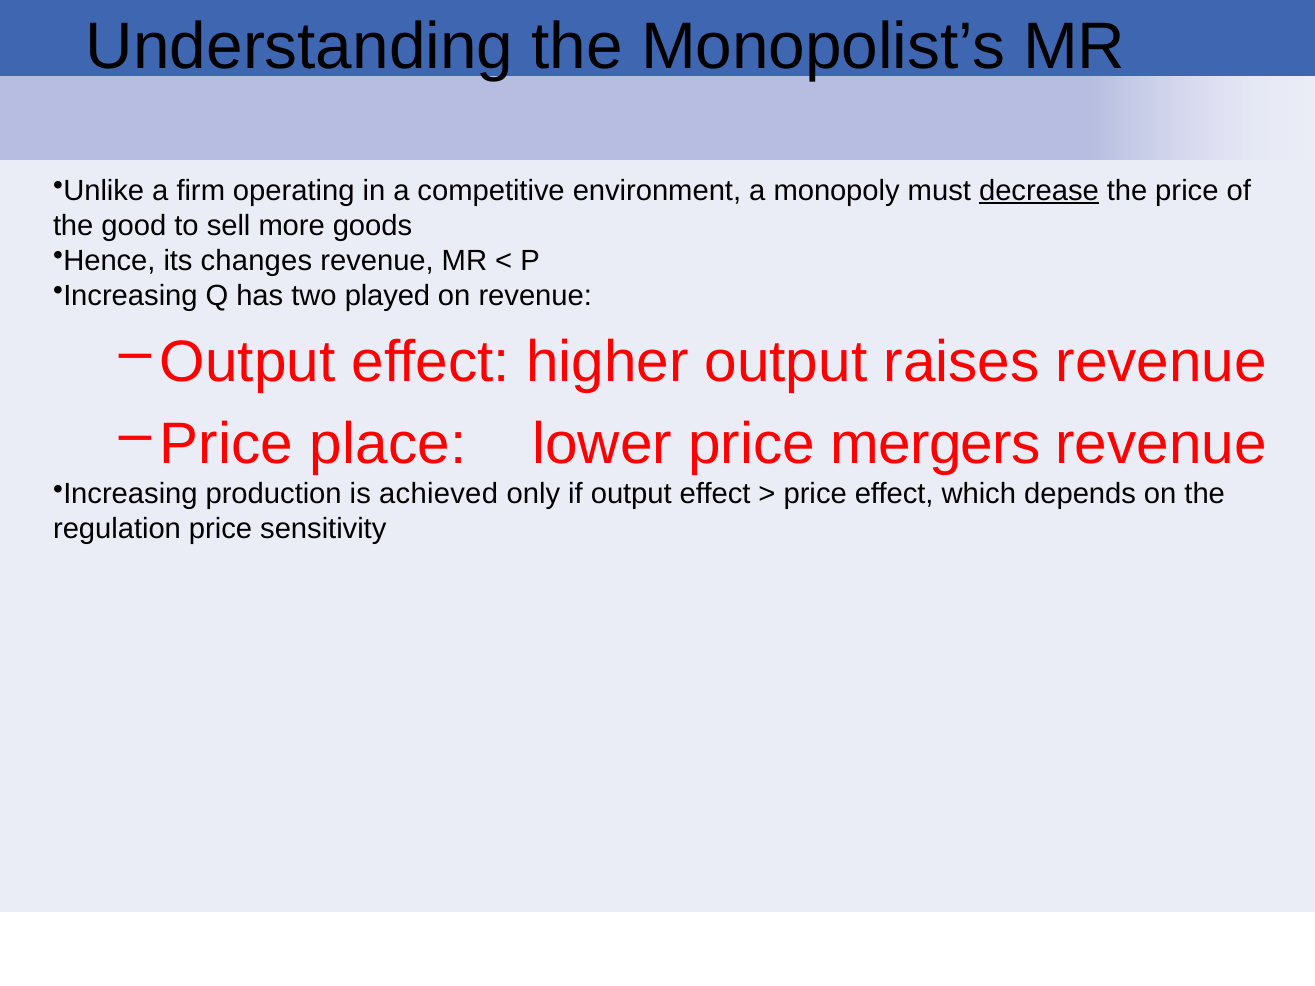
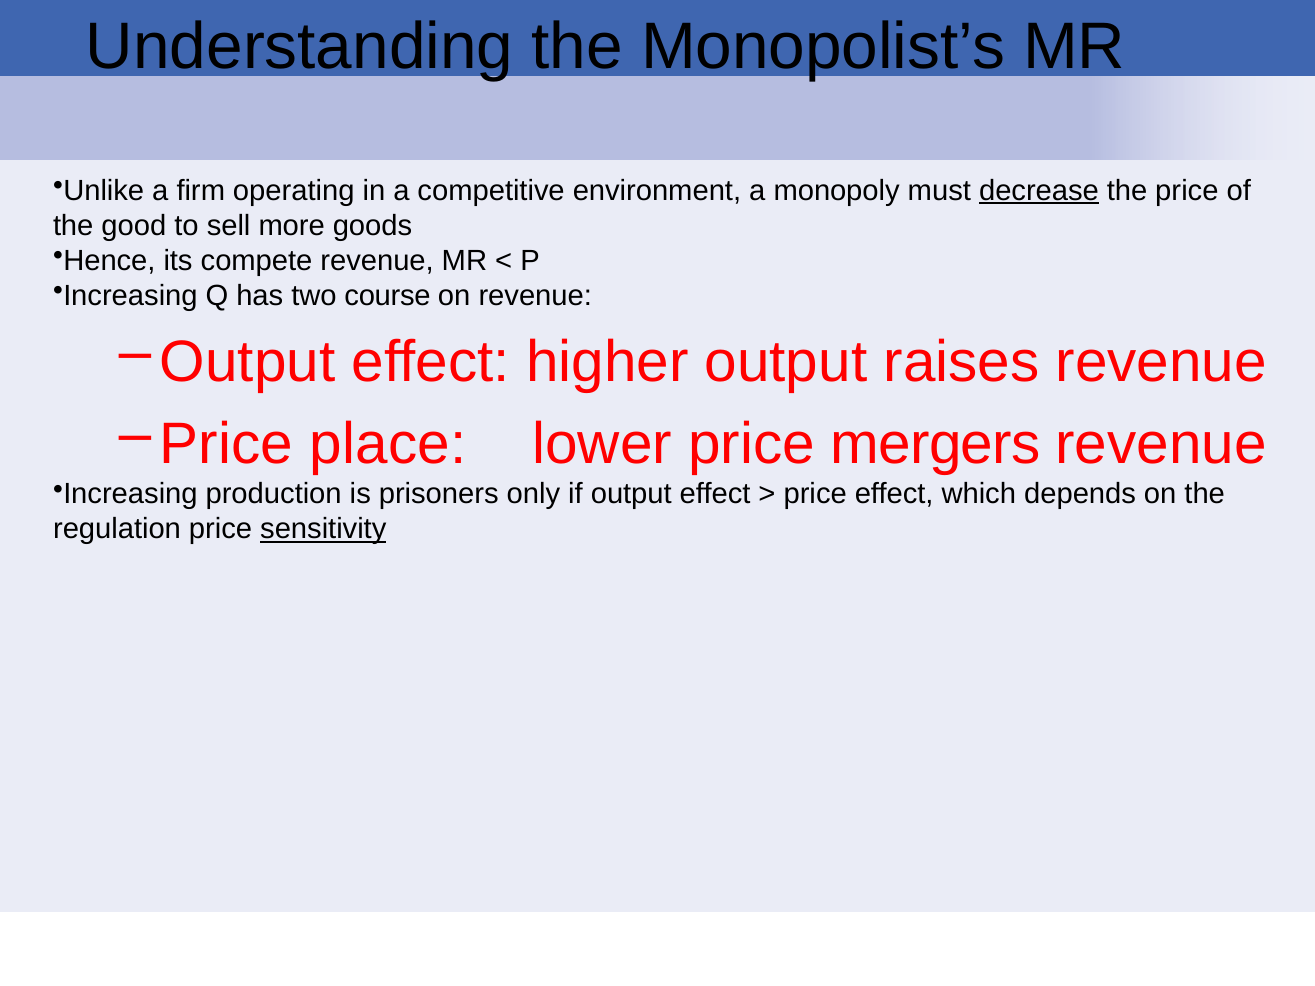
changes: changes -> compete (257, 261)
played: played -> course (388, 296)
achieved: achieved -> prisoners (439, 494)
sensitivity underline: none -> present (323, 529)
